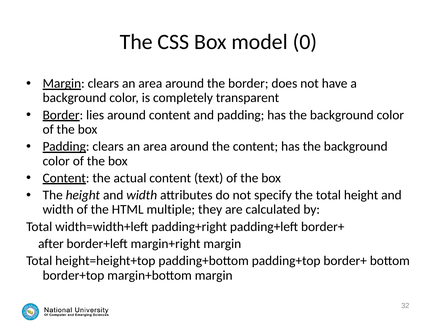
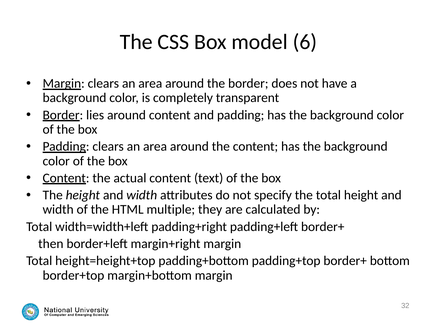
0: 0 -> 6 (305, 42)
after: after -> then (51, 244)
